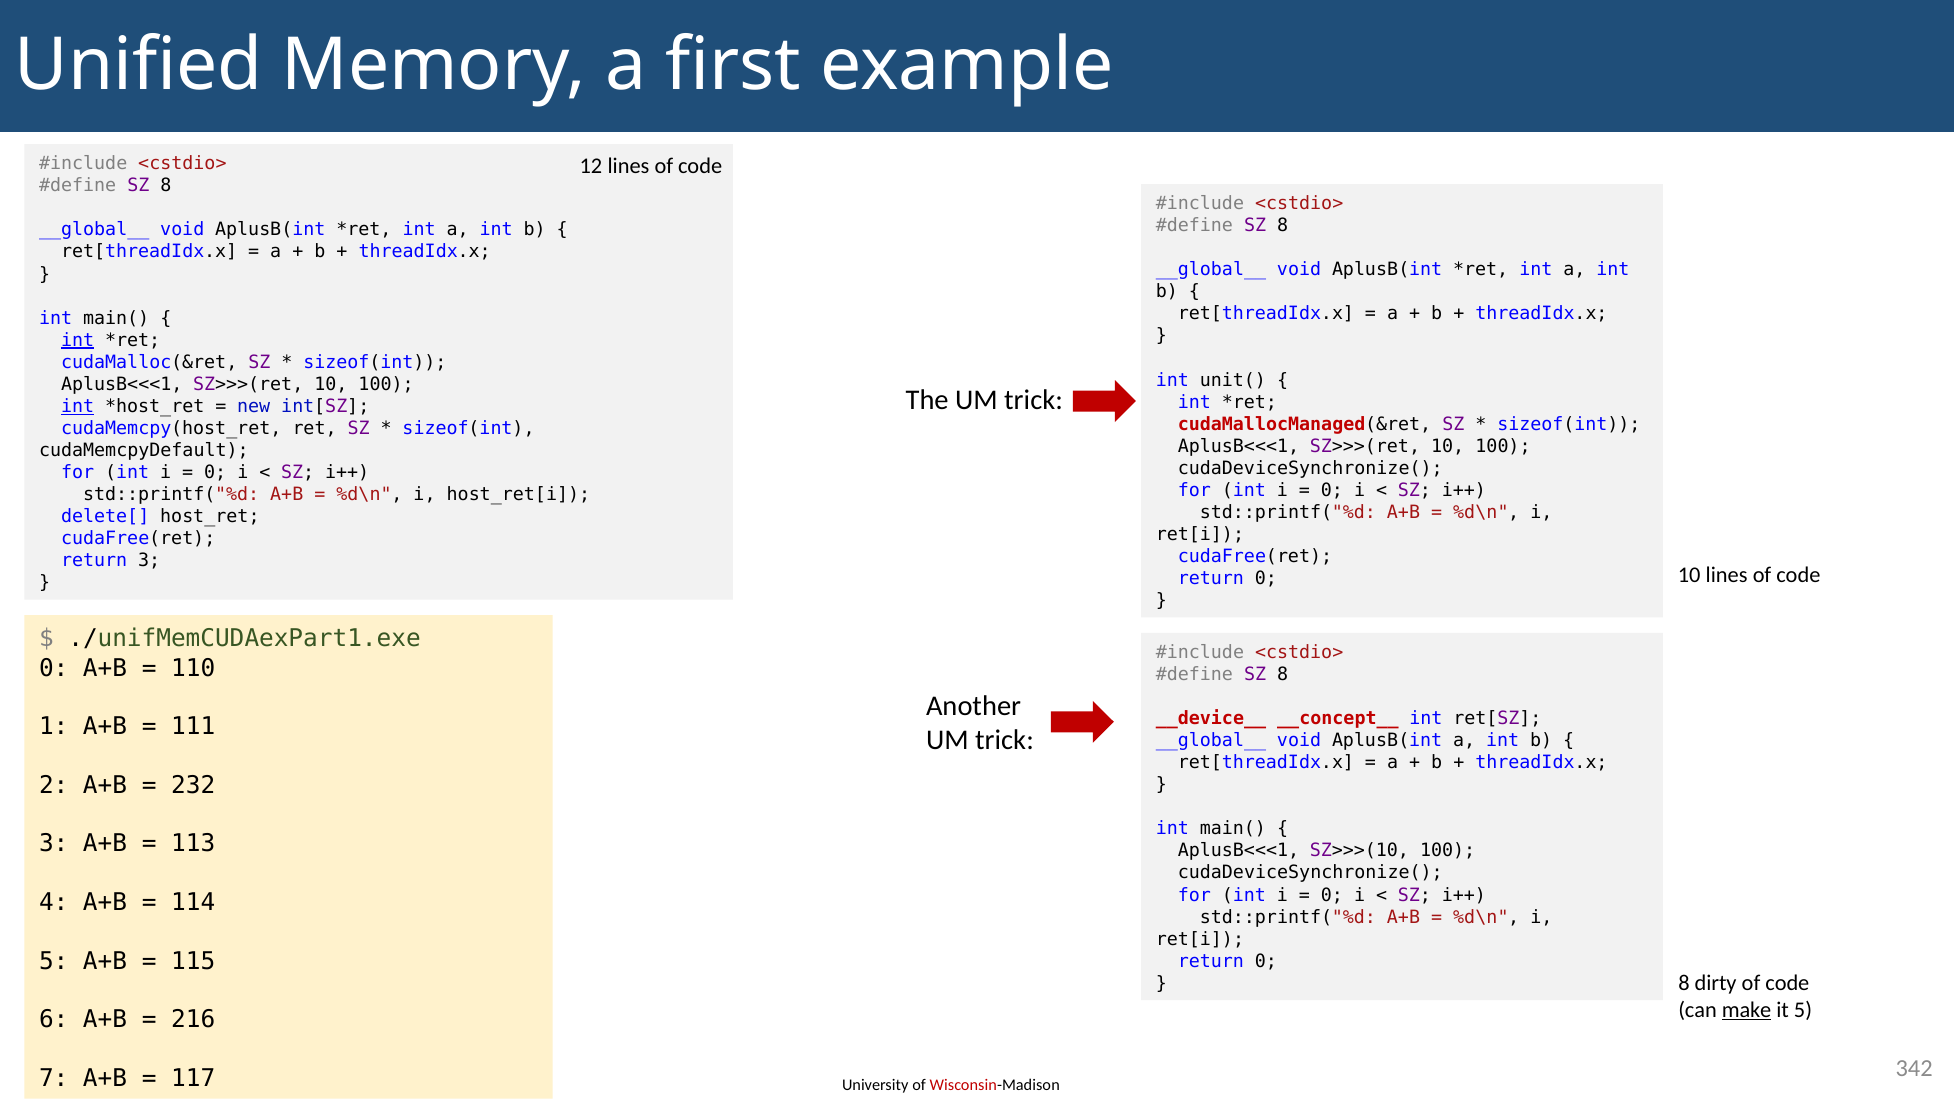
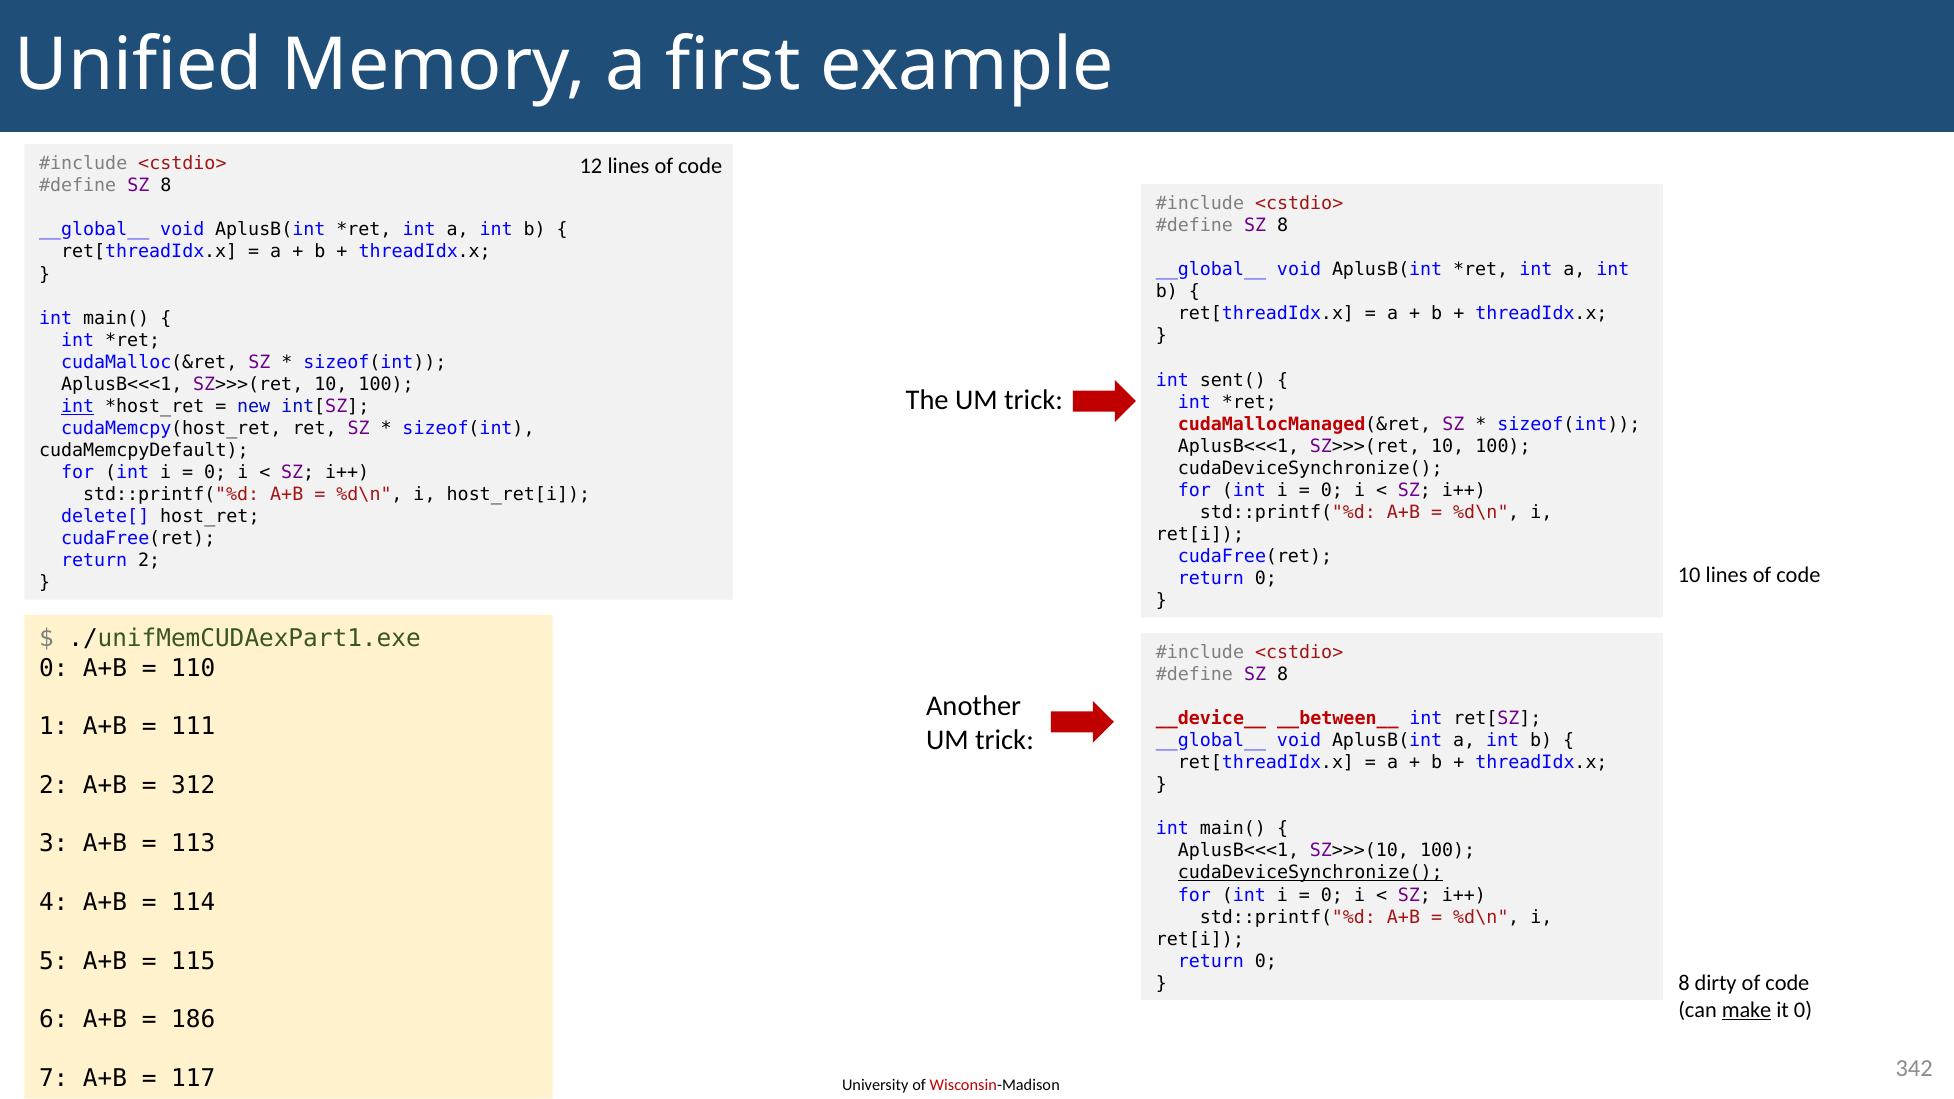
int underline: present -> none (78, 340)
unit(: unit( -> sent( (1233, 380)
return 3: 3 -> 2 (149, 561)
__concept__: __concept__ -> __between__ (1338, 719)
232: 232 -> 312 (193, 785)
cudaDeviceSynchronize( underline: none -> present (1310, 873)
it 5: 5 -> 0 (1803, 1010)
216: 216 -> 186 (193, 1020)
